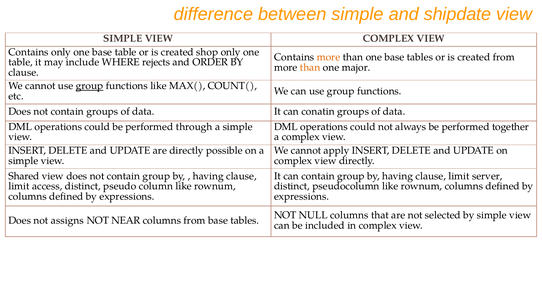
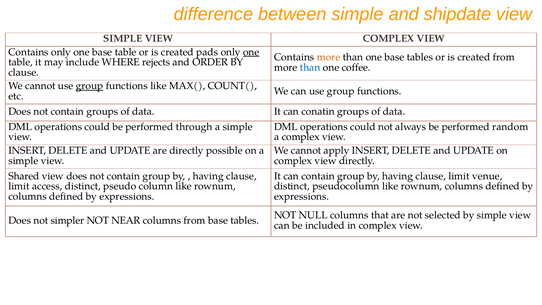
shop: shop -> pads (207, 52)
one underline: none -> present (251, 52)
than colour: orange -> blue (310, 67)
major: major -> coffee (356, 67)
together: together -> random (510, 127)
server: server -> venue (487, 176)
assigns: assigns -> simpler (67, 220)
